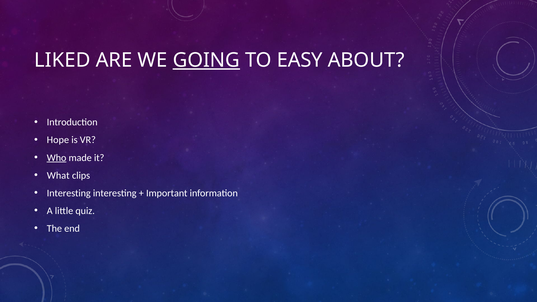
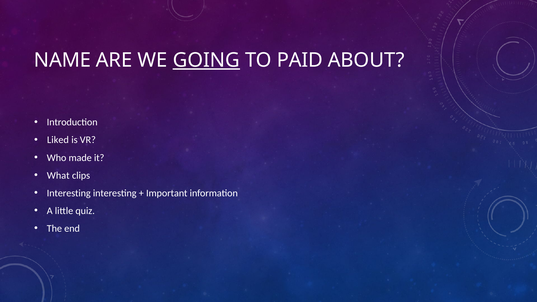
LIKED: LIKED -> NAME (62, 60)
EASY: EASY -> PAID (300, 60)
Hope: Hope -> Liked (58, 140)
Who underline: present -> none (57, 158)
